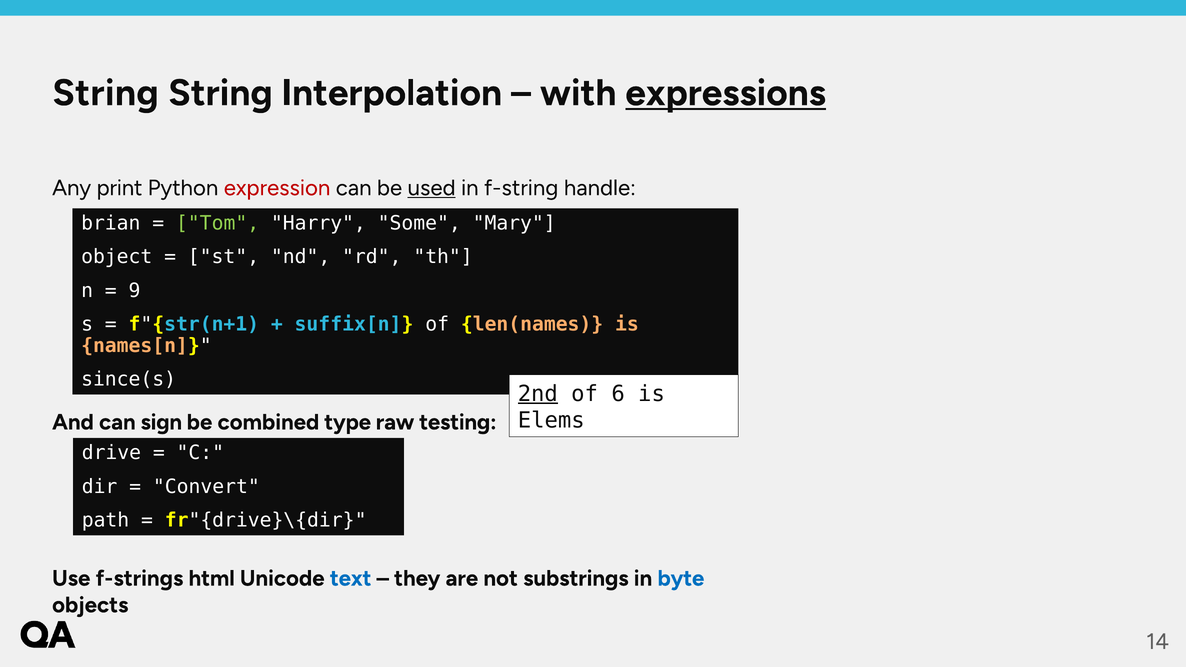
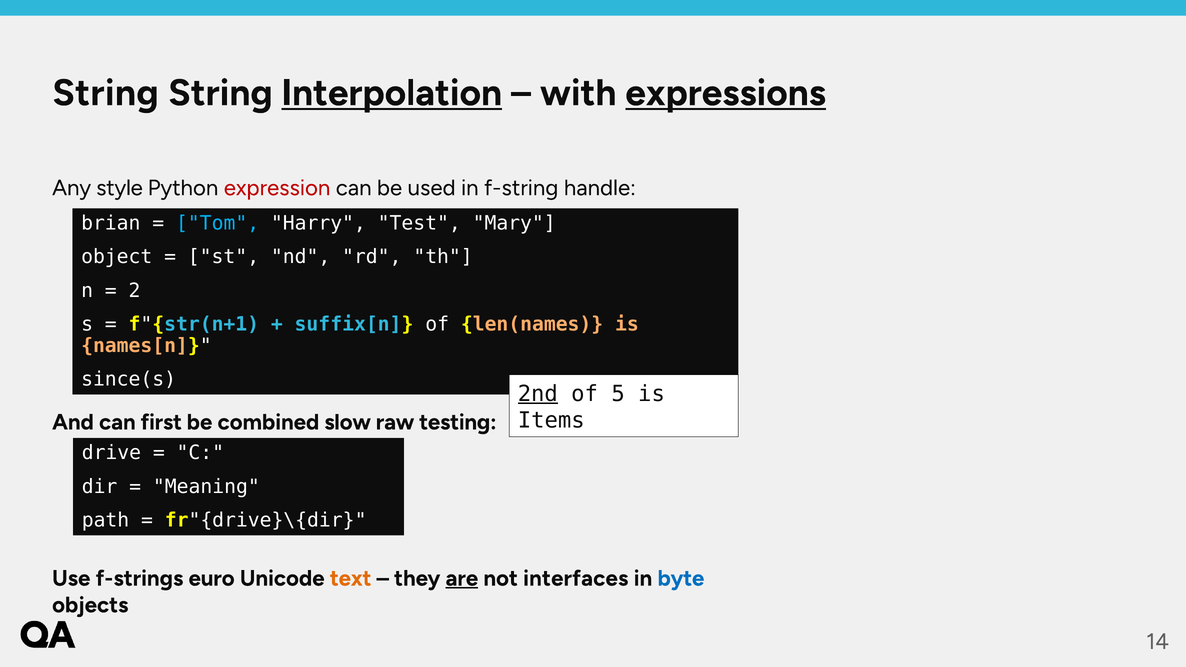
Interpolation underline: none -> present (392, 93)
print: print -> style (119, 188)
used underline: present -> none (432, 188)
Tom colour: light green -> light blue (218, 223)
Some: Some -> Test (419, 223)
9: 9 -> 2 (135, 291)
6: 6 -> 5 (618, 394)
Elems: Elems -> Items (551, 421)
sign: sign -> first (161, 422)
type: type -> slow (348, 422)
Convert: Convert -> Meaning (206, 487)
html: html -> euro (212, 578)
text colour: blue -> orange (351, 578)
are underline: none -> present (462, 578)
substrings: substrings -> interfaces (576, 578)
